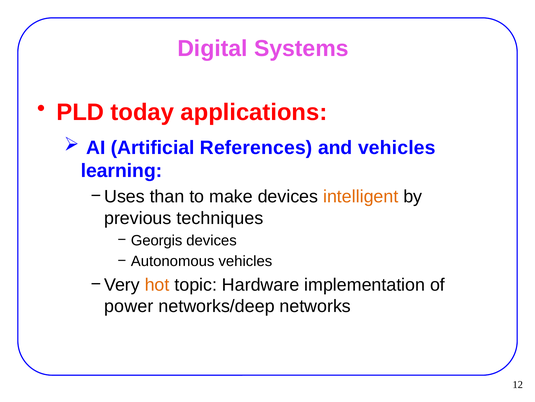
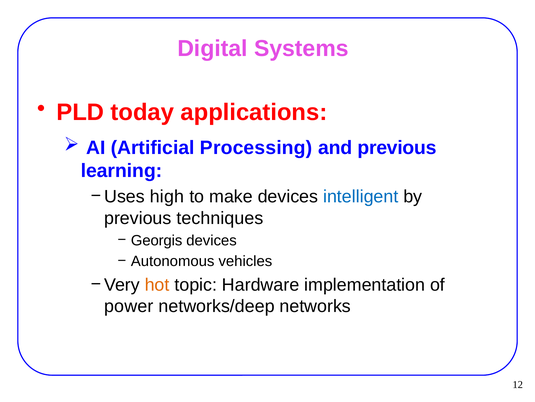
References: References -> Processing (256, 147)
and vehicles: vehicles -> previous (397, 147)
than: than -> high (167, 196)
intelligent colour: orange -> blue (361, 196)
